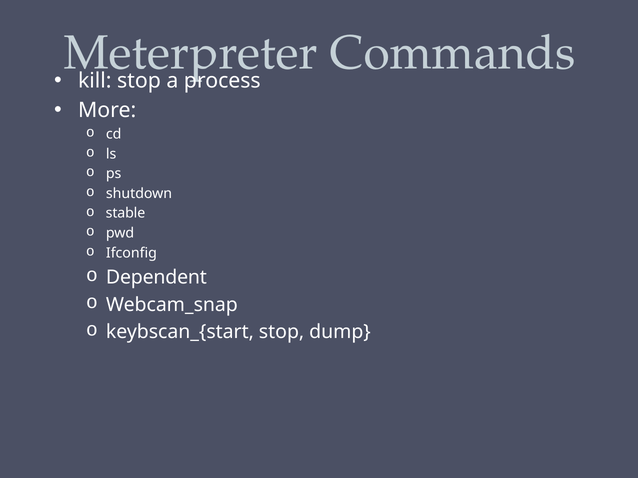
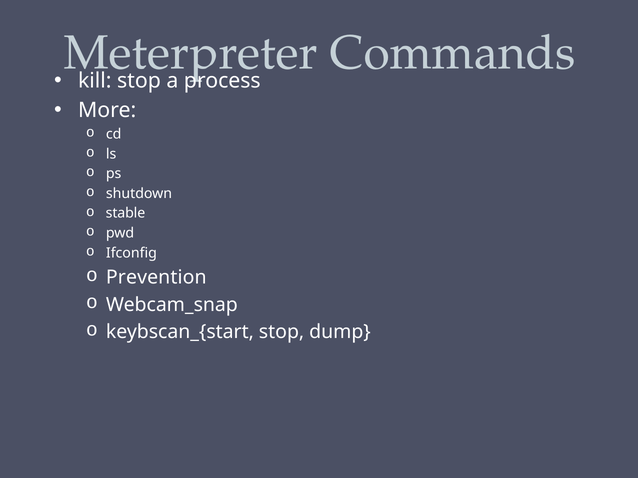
Dependent: Dependent -> Prevention (156, 278)
